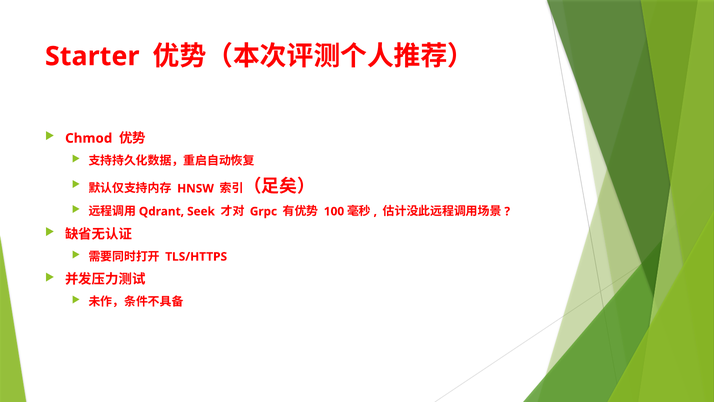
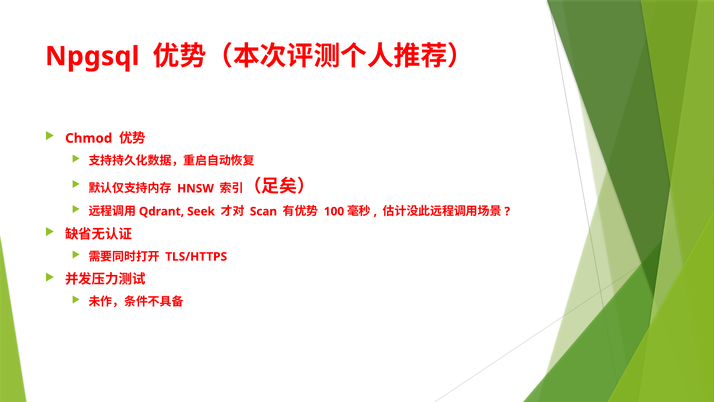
Starter: Starter -> Npgsql (92, 56)
Grpc: Grpc -> Scan (263, 211)
